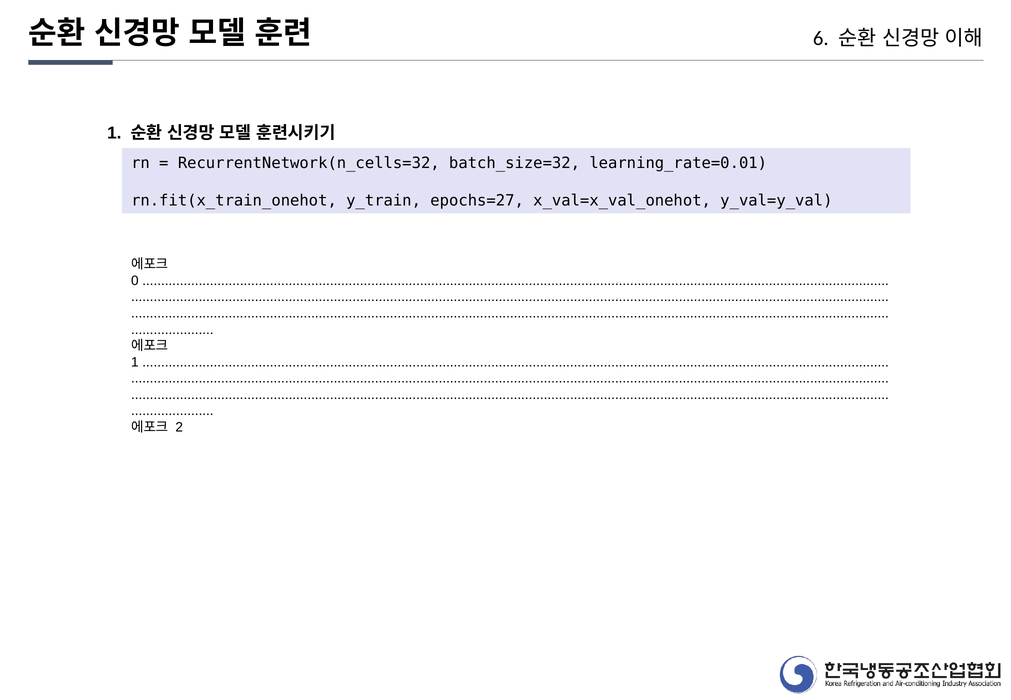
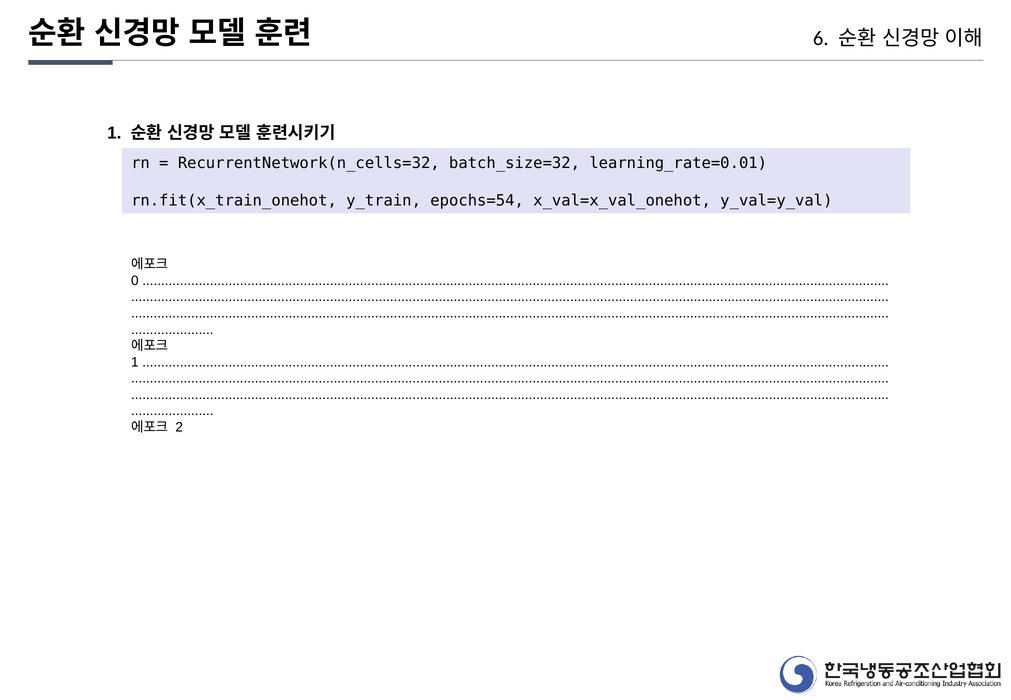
epochs=27: epochs=27 -> epochs=54 (477, 200)
